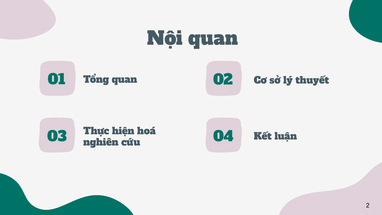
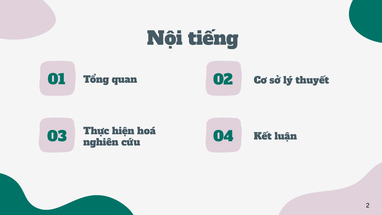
Nội quan: quan -> tiếng (213, 39)
